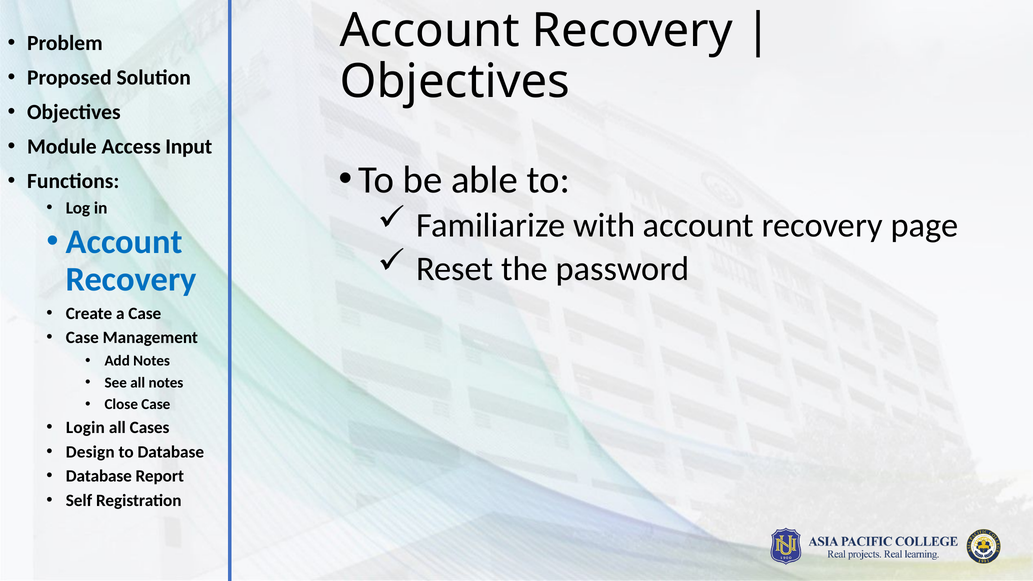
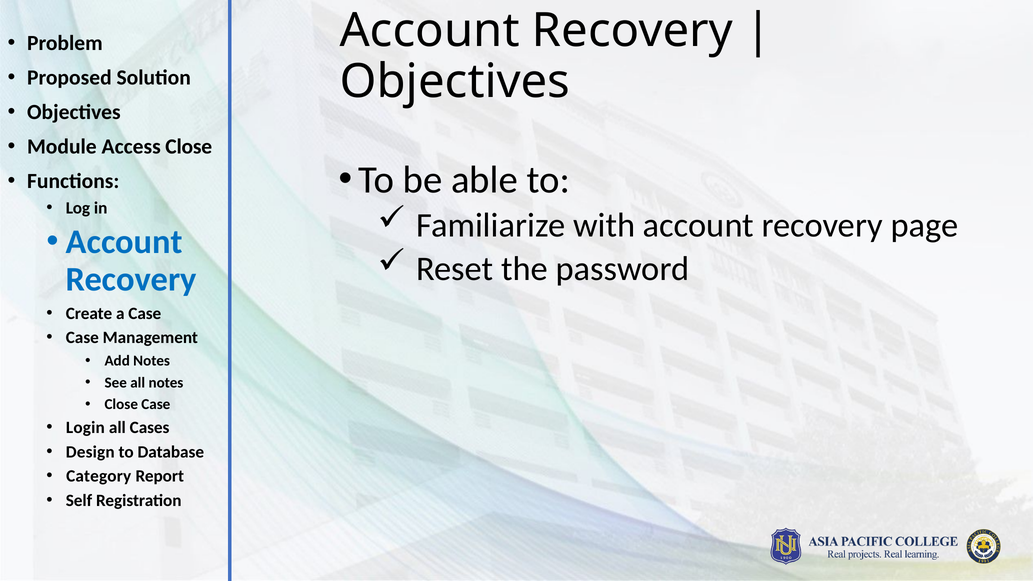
Access Input: Input -> Close (189, 147)
Database: Database -> Category (99, 476)
